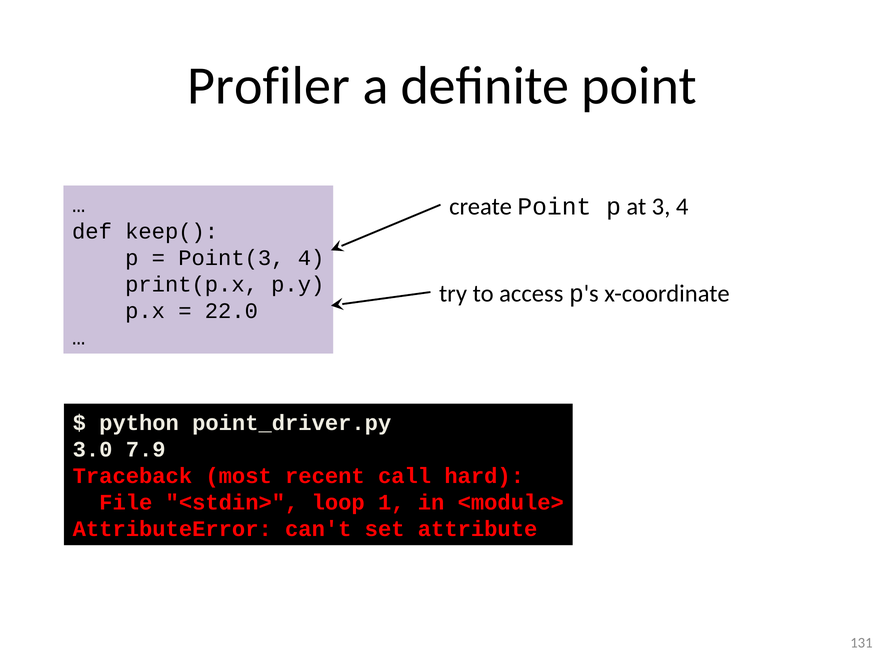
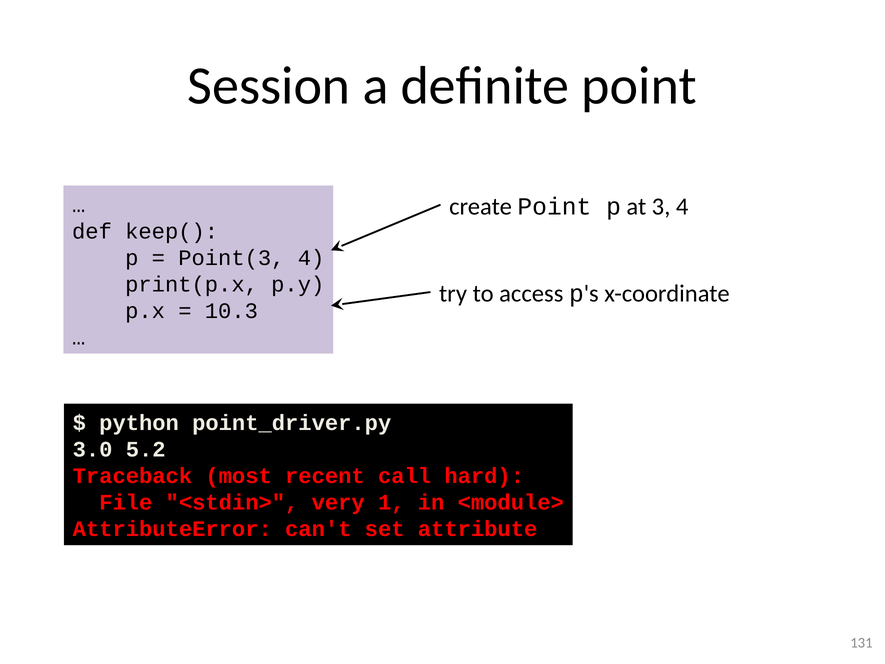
Profiler: Profiler -> Session (269, 86)
22.0: 22.0 -> 10.3 (231, 311)
7.9: 7.9 -> 5.2 (146, 449)
loop: loop -> very (338, 502)
